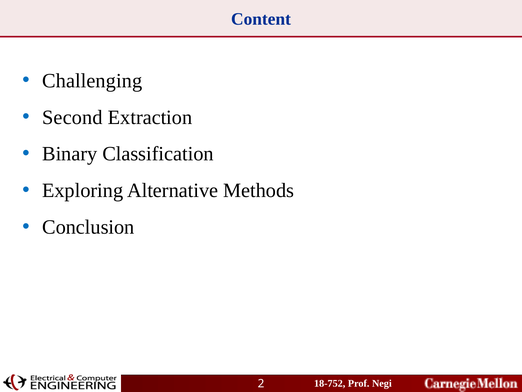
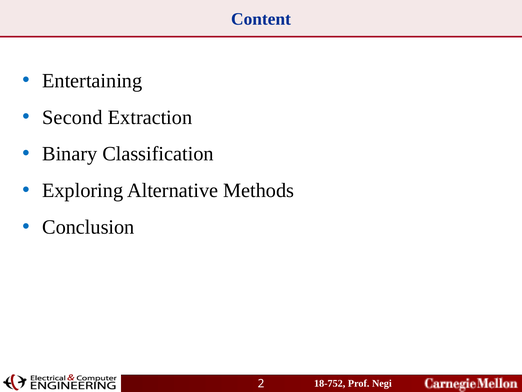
Challenging: Challenging -> Entertaining (92, 81)
